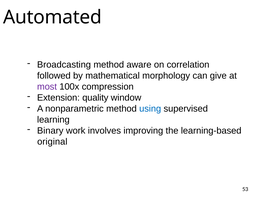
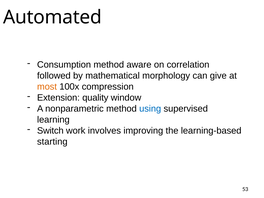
Broadcasting: Broadcasting -> Consumption (64, 65)
most colour: purple -> orange (47, 87)
Binary: Binary -> Switch (50, 131)
original: original -> starting (52, 142)
